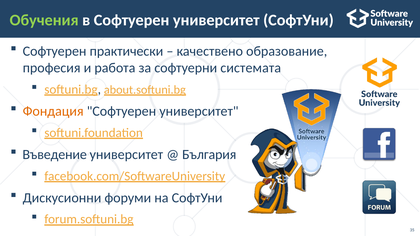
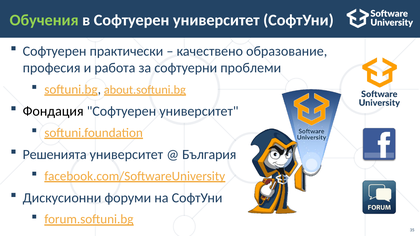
системата: системата -> проблеми (251, 68)
Фондация colour: orange -> black (53, 111)
Въведение: Въведение -> Решенията (55, 155)
